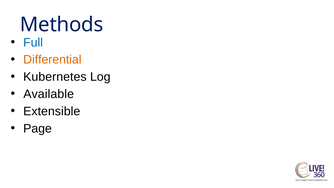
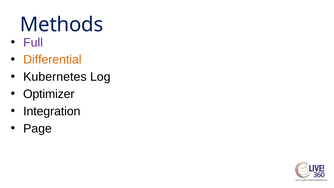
Full colour: blue -> purple (33, 42)
Available: Available -> Optimizer (49, 94)
Extensible: Extensible -> Integration (52, 111)
